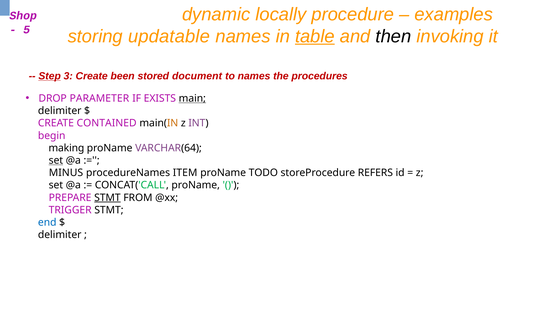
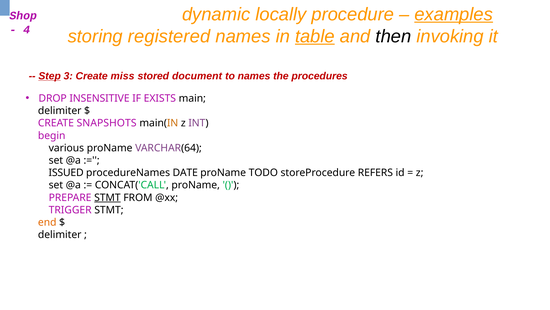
examples underline: none -> present (454, 14)
5: 5 -> 4 (27, 30)
updatable: updatable -> registered (169, 36)
been: been -> miss (123, 76)
PARAMETER: PARAMETER -> INSENSITIVE (100, 98)
main underline: present -> none (192, 98)
CONTAINED: CONTAINED -> SNAPSHOTS (107, 123)
making: making -> various (66, 148)
set underline: present -> none (56, 160)
MINUS: MINUS -> ISSUED (66, 172)
ITEM: ITEM -> DATE (185, 172)
end colour: blue -> orange (47, 222)
